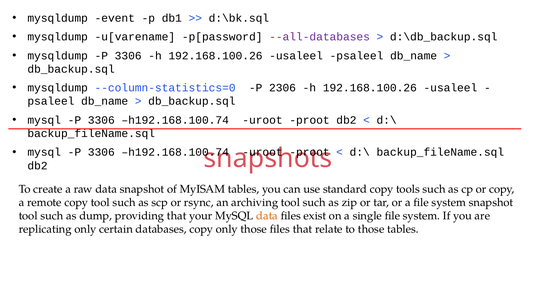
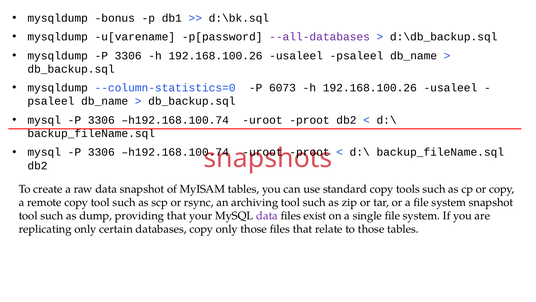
event: event -> bonus (115, 18)
2306: 2306 -> 6073 (282, 88)
data colour: orange -> purple (267, 215)
